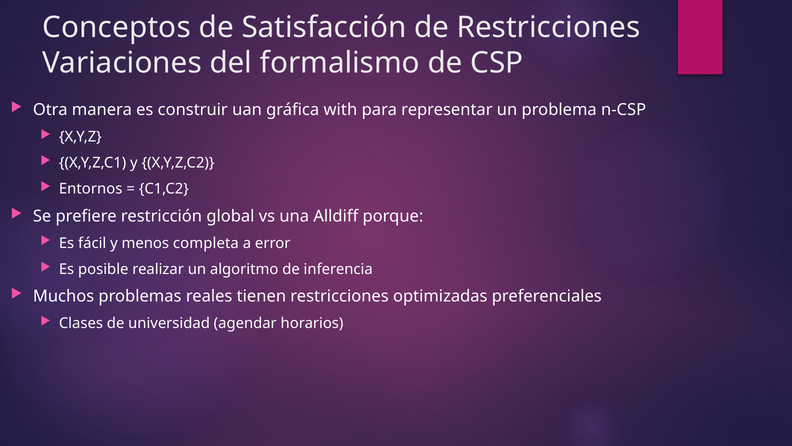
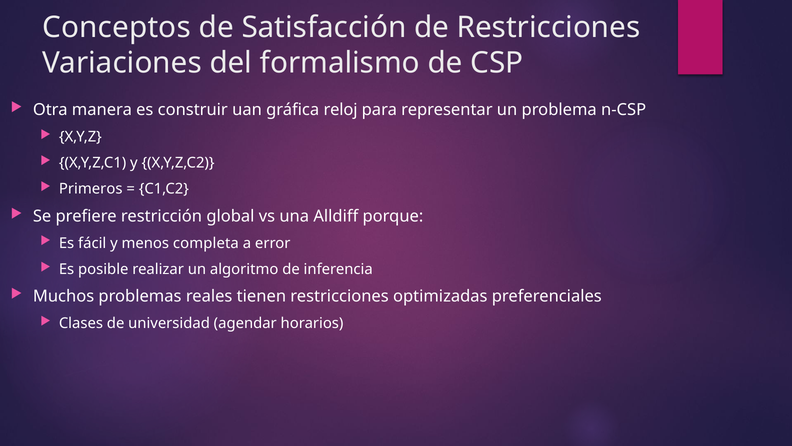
with: with -> reloj (341, 110)
Entornos: Entornos -> Primeros (91, 189)
